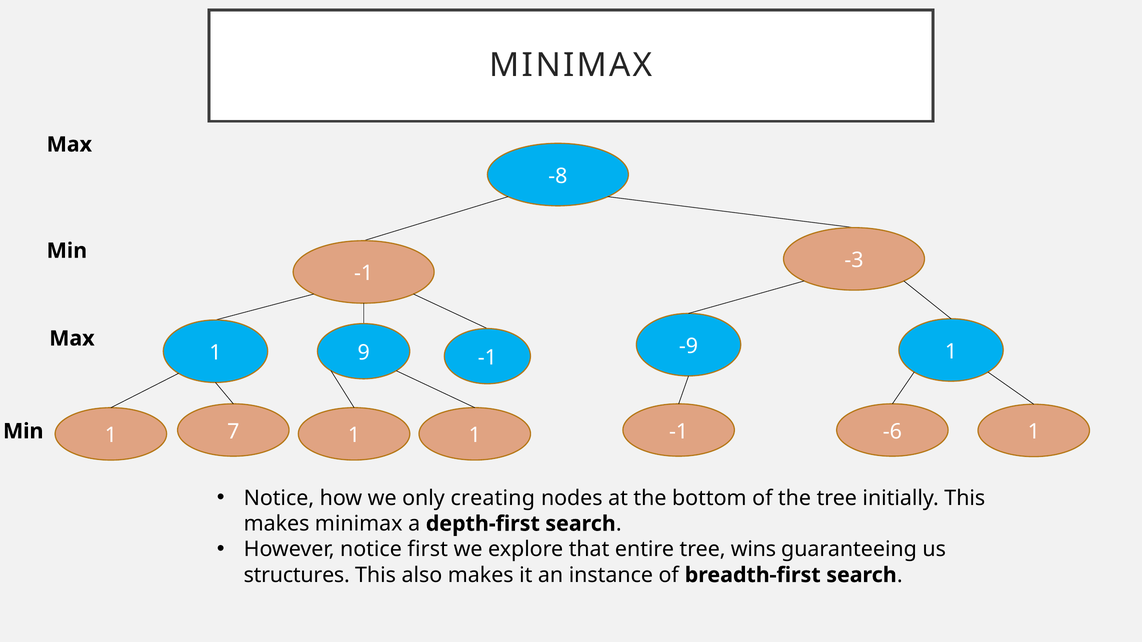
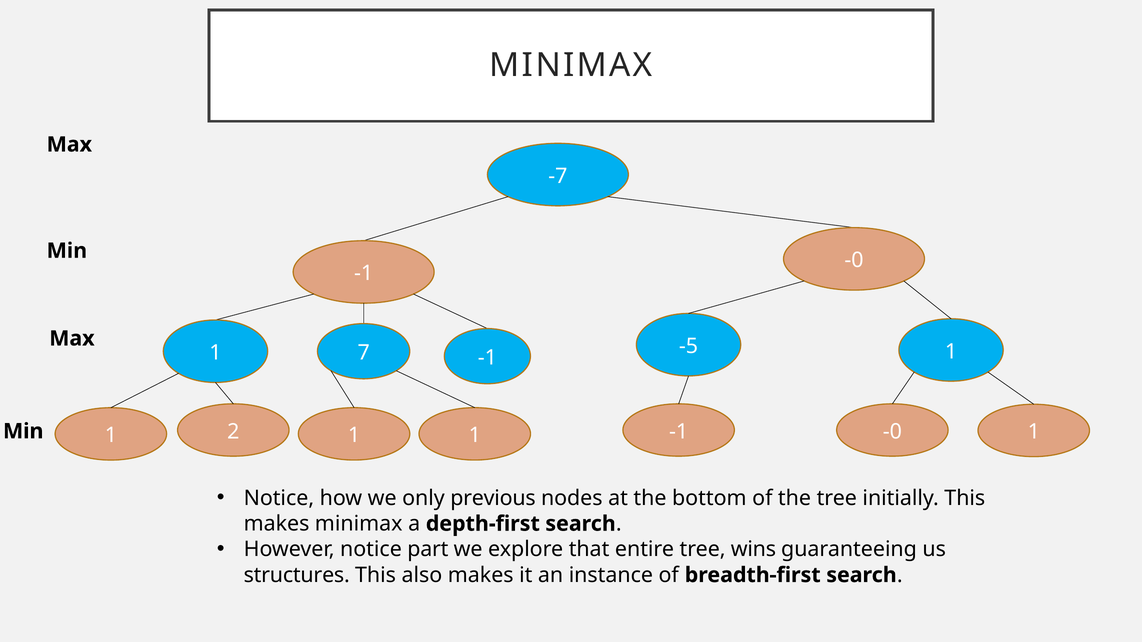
-8: -8 -> -7 (558, 176)
-3: -3 -> -0 (854, 261)
-9: -9 -> -5 (689, 346)
9: 9 -> 7 (364, 353)
-6: -6 -> -0 (892, 432)
7: 7 -> 2 (233, 432)
creating: creating -> previous (493, 498)
first: first -> part (428, 550)
